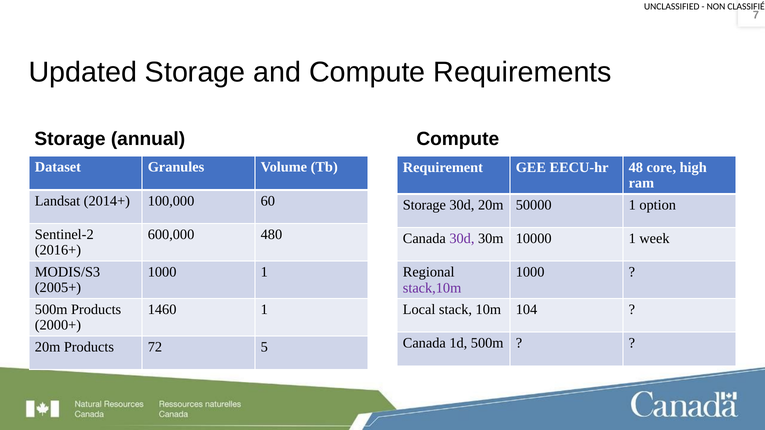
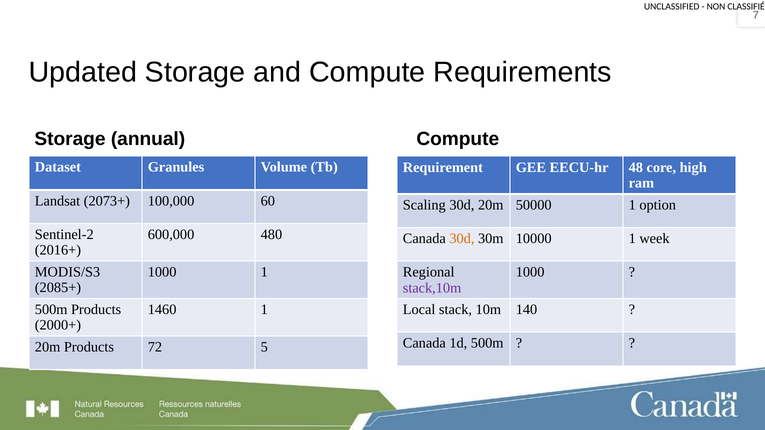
2014+: 2014+ -> 2073+ (107, 201)
Storage: Storage -> Scaling (424, 205)
30d colour: purple -> orange (462, 239)
2005+: 2005+ -> 2085+ (58, 288)
104: 104 -> 140 (527, 310)
